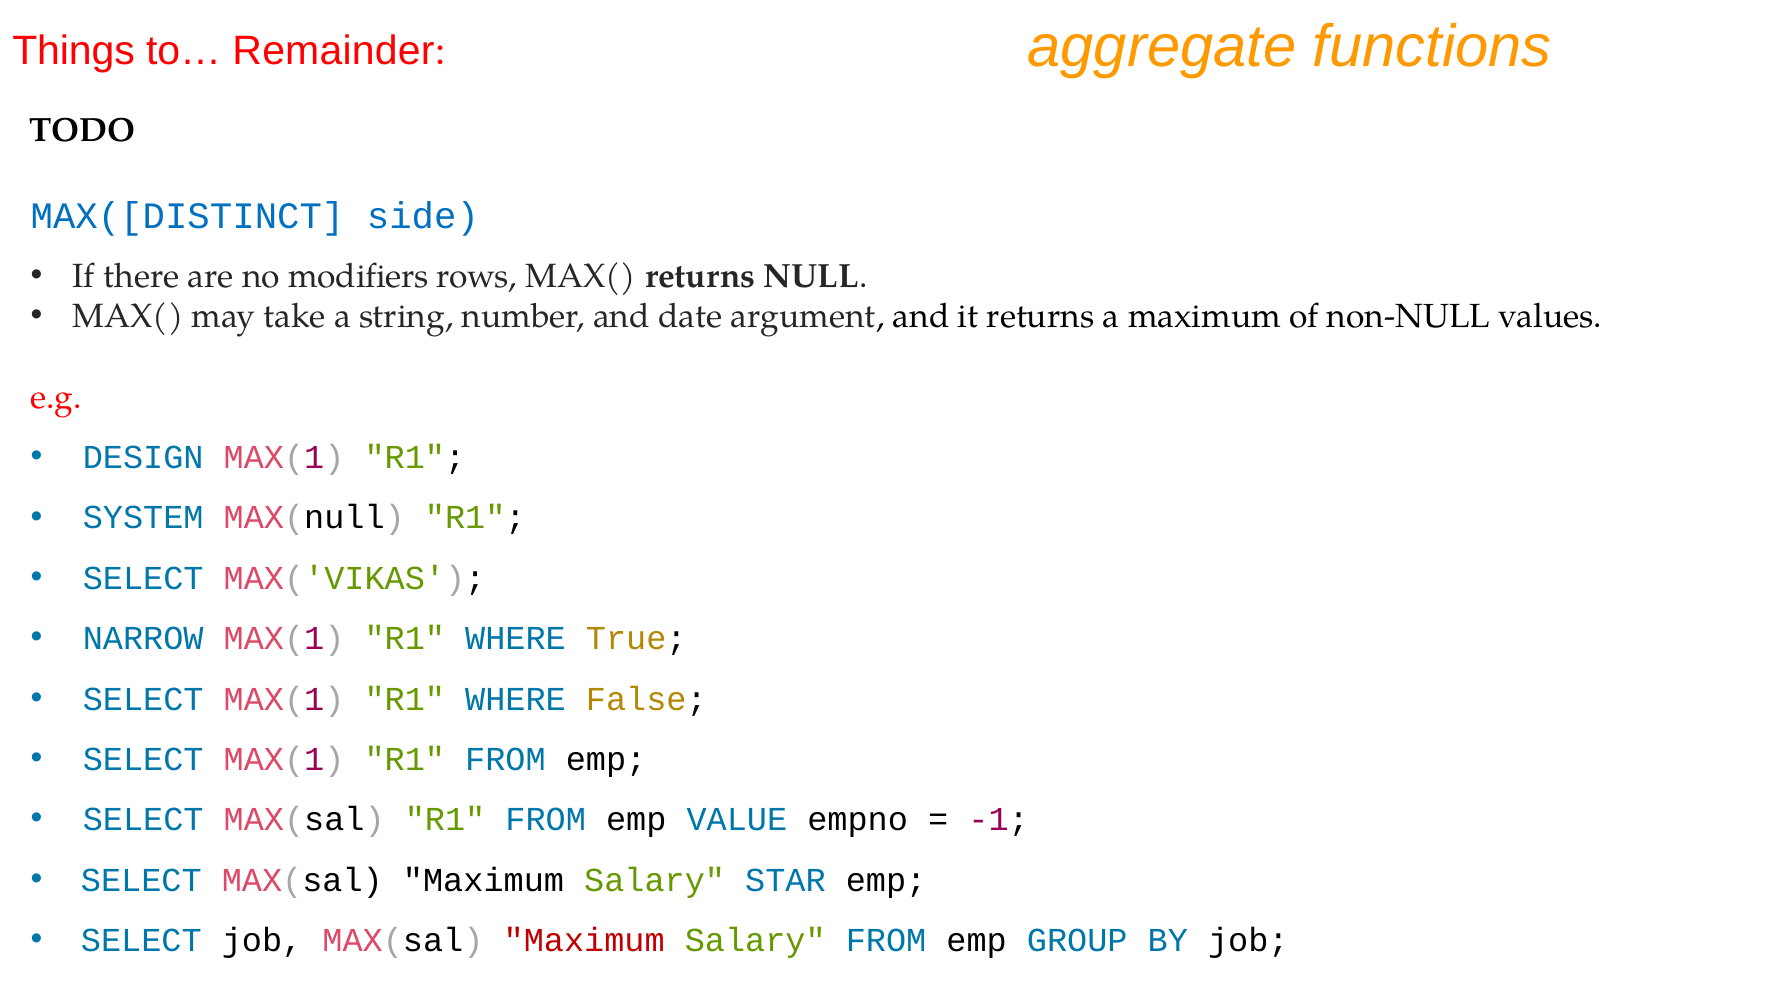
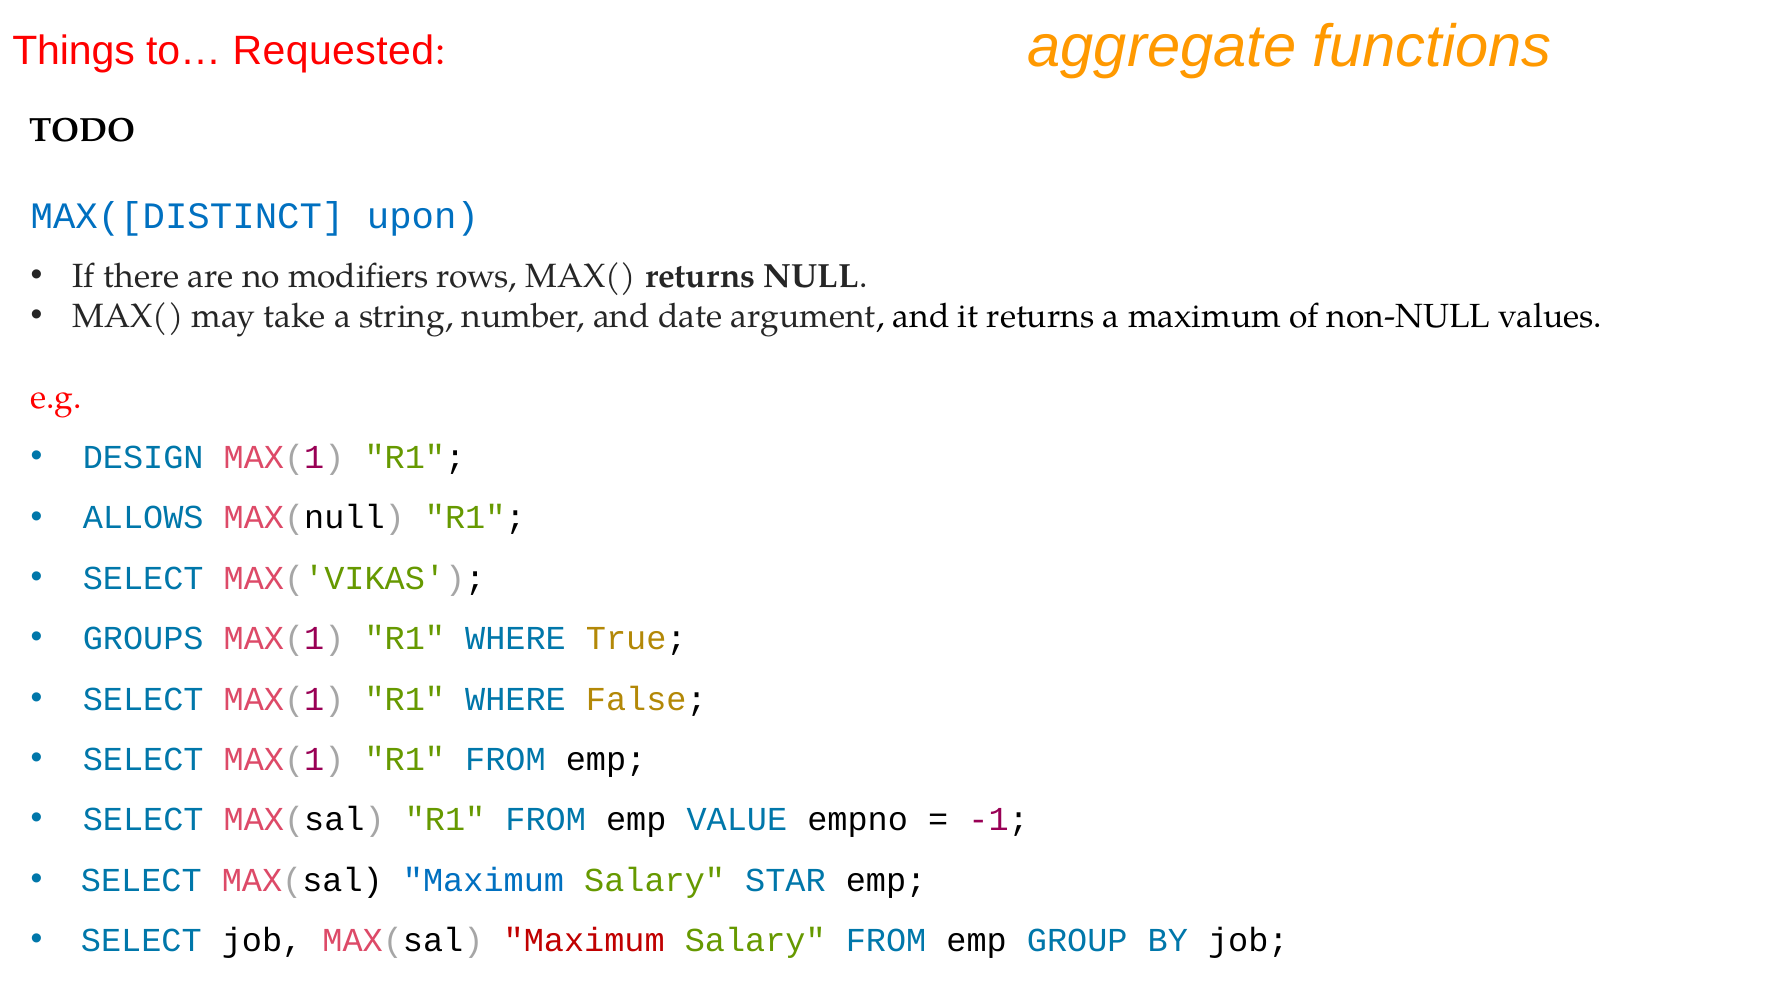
Remainder: Remainder -> Requested (333, 51)
side: side -> upon (423, 216)
SYSTEM: SYSTEM -> ALLOWS (143, 518)
NARROW: NARROW -> GROUPS (143, 639)
Maximum colour: black -> blue (484, 880)
